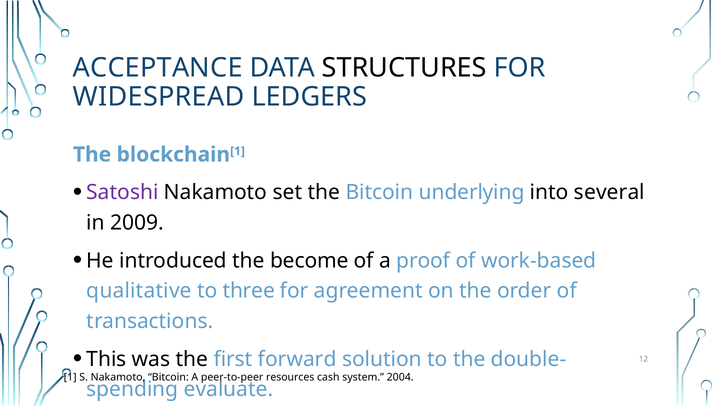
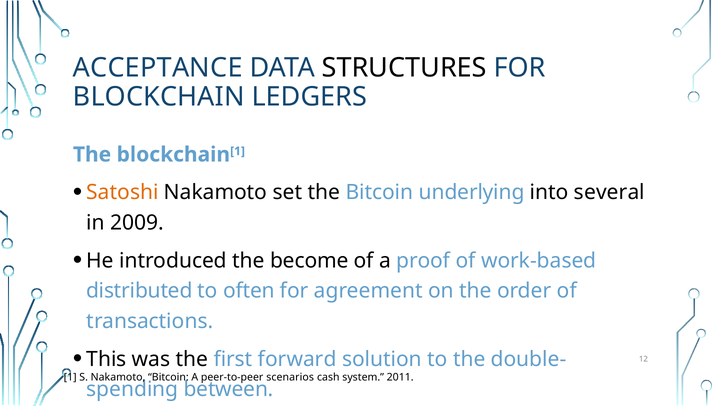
WIDESPREAD: WIDESPREAD -> BLOCKCHAIN (159, 97)
Satoshi colour: purple -> orange (122, 192)
qualitative: qualitative -> distributed (139, 291)
three: three -> often (249, 291)
resources: resources -> scenarios (290, 377)
2004: 2004 -> 2011 (400, 377)
evaluate: evaluate -> between (229, 389)
